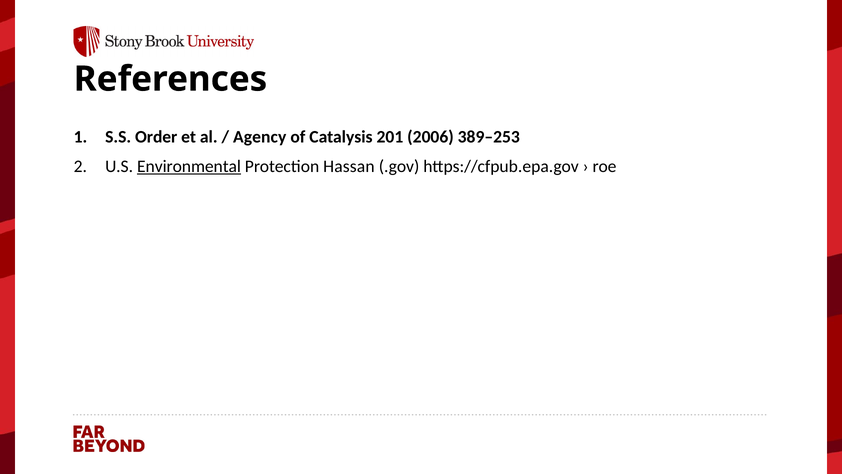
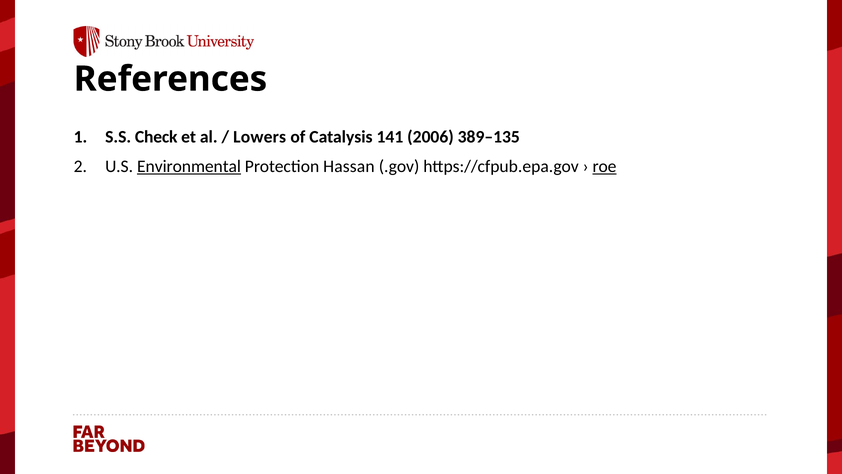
Order: Order -> Check (156, 137)
Agency: Agency -> Lowers (260, 137)
201: 201 -> 141 (390, 137)
389–253: 389–253 -> 389–135 (489, 137)
roe underline: none -> present (604, 167)
